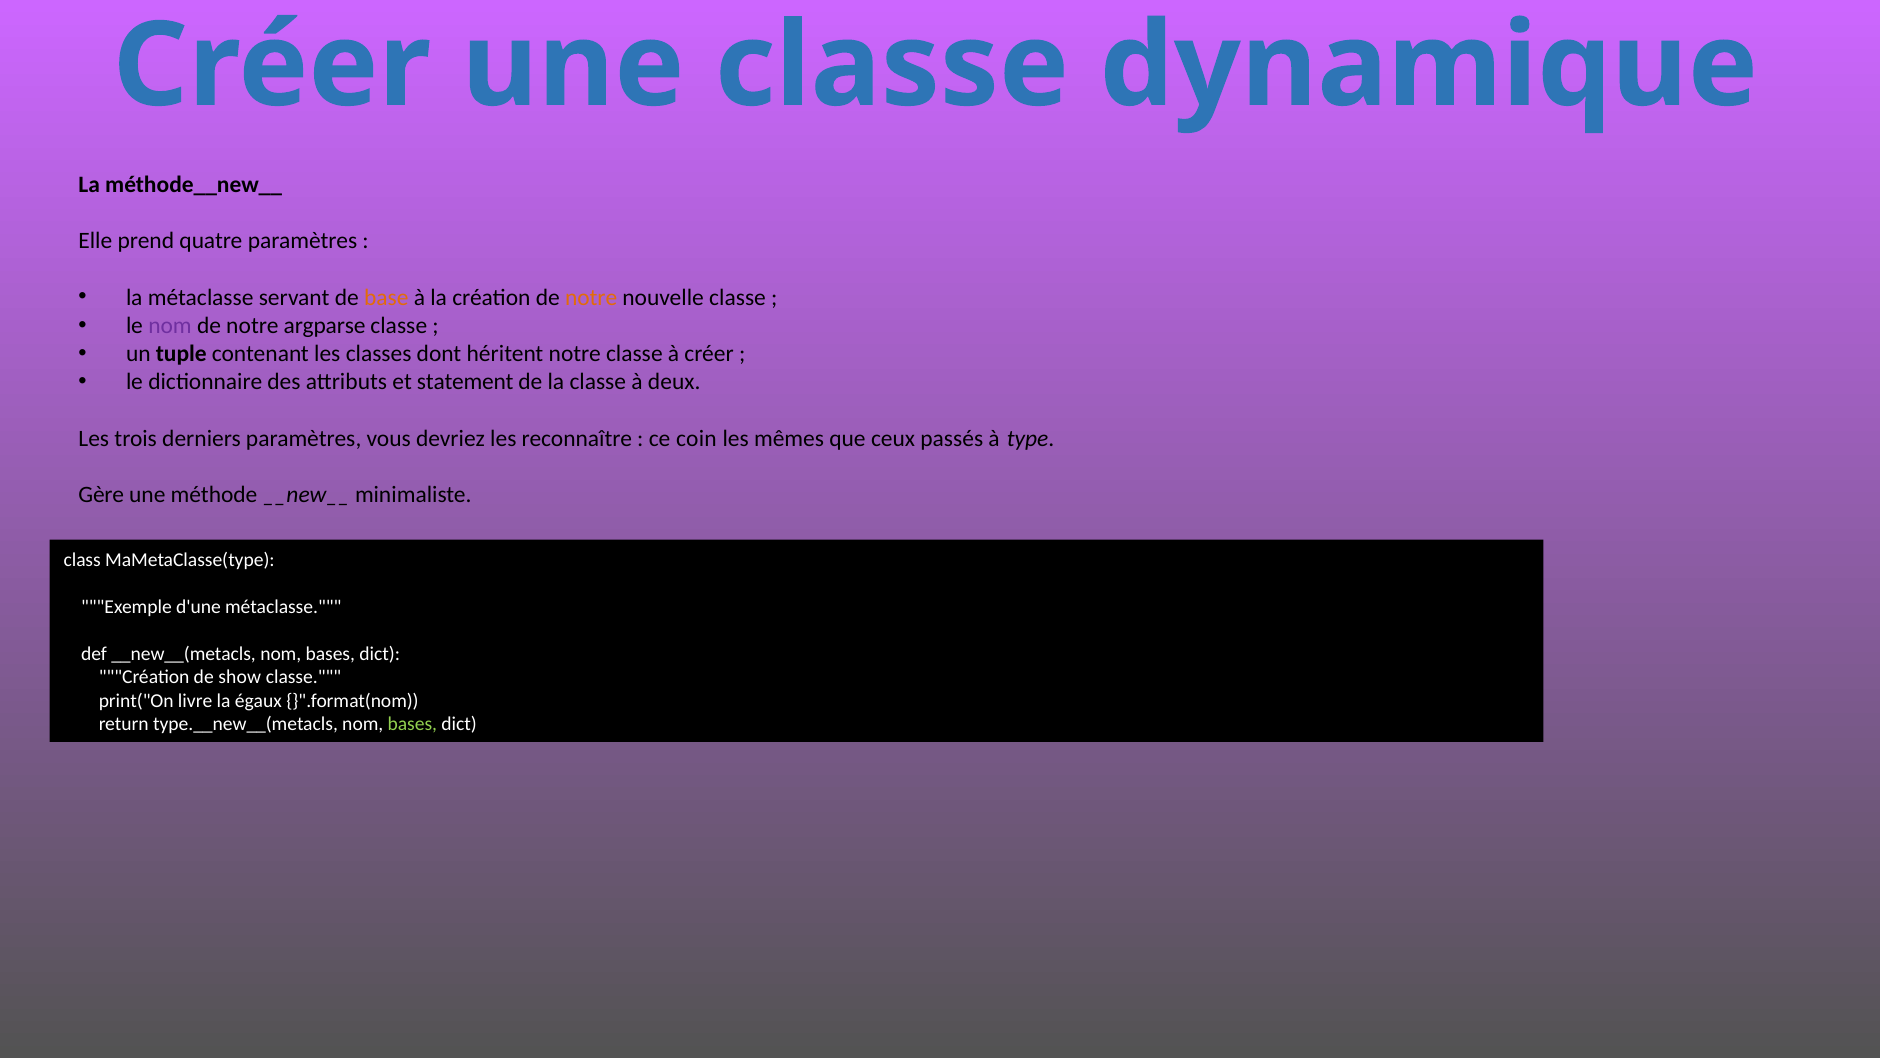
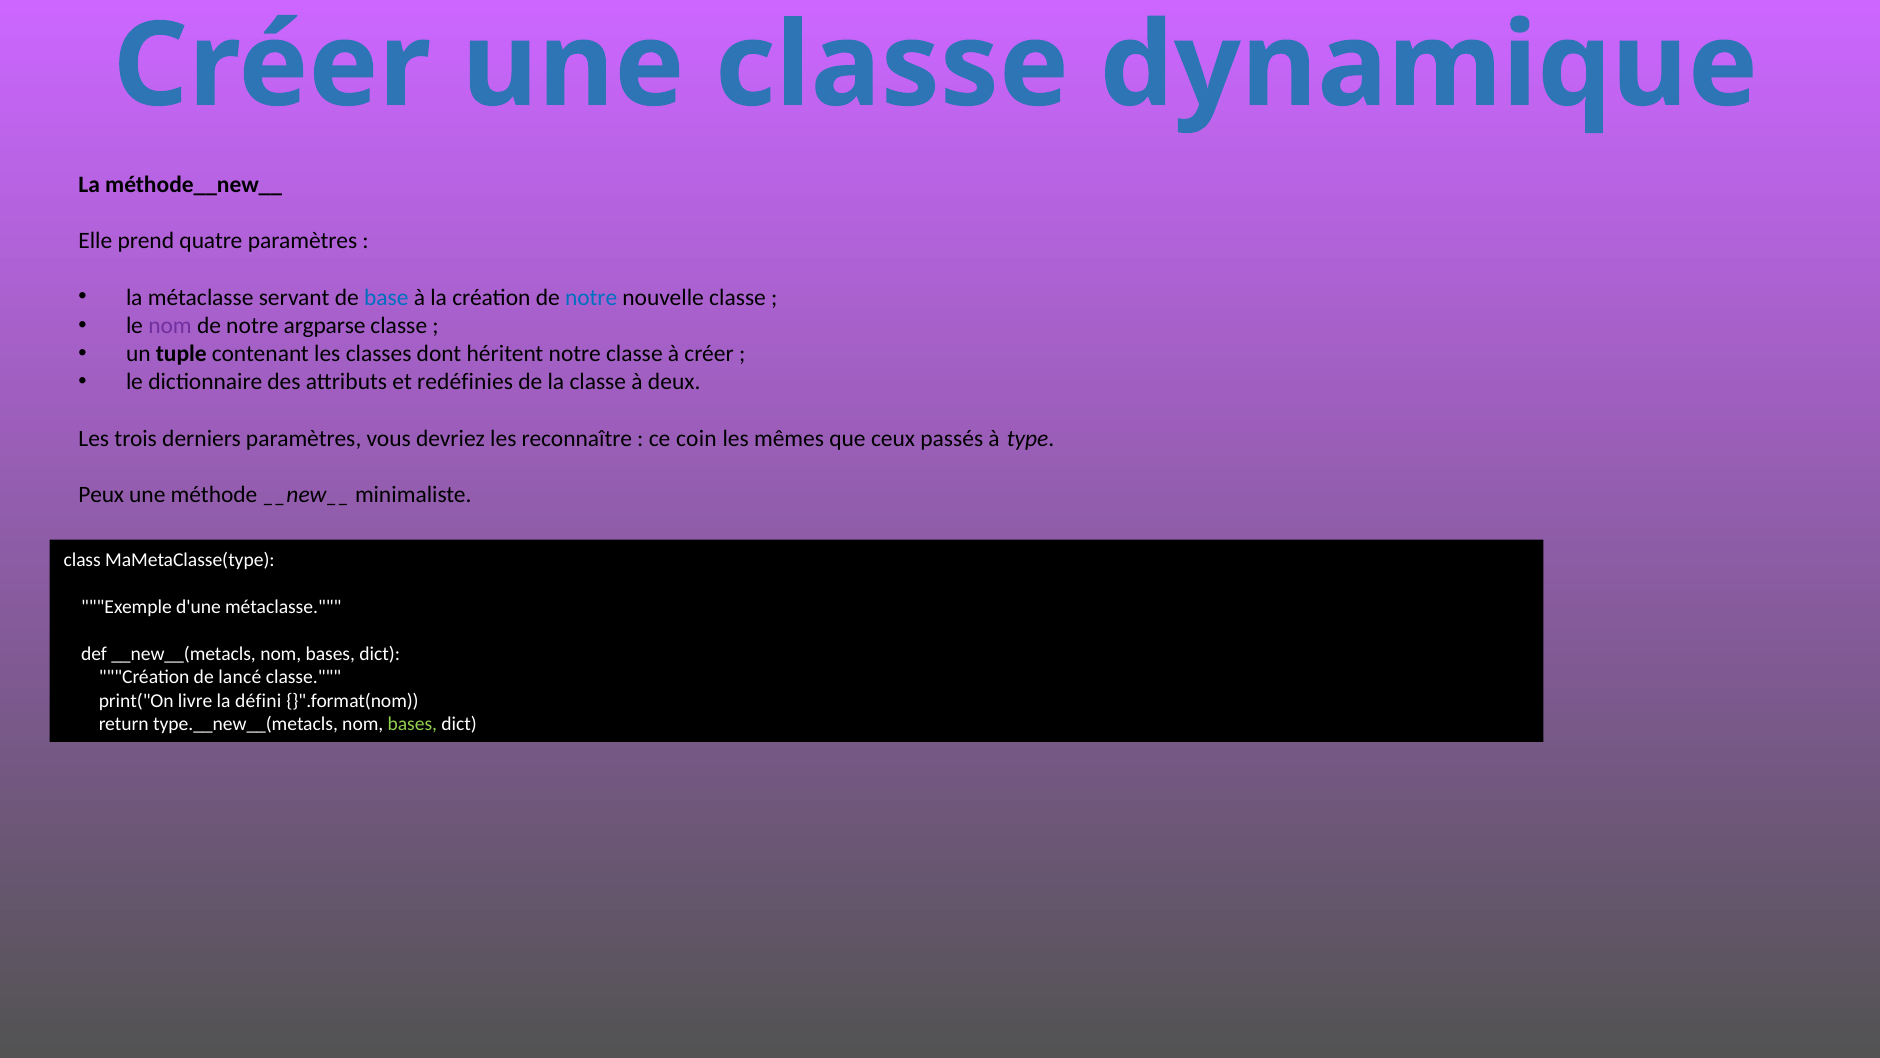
base colour: orange -> blue (386, 297)
notre colour: orange -> blue (591, 297)
statement: statement -> redéfinies (465, 382)
Gère: Gère -> Peux (101, 495)
show: show -> lancé (240, 677)
égaux: égaux -> défini (258, 701)
